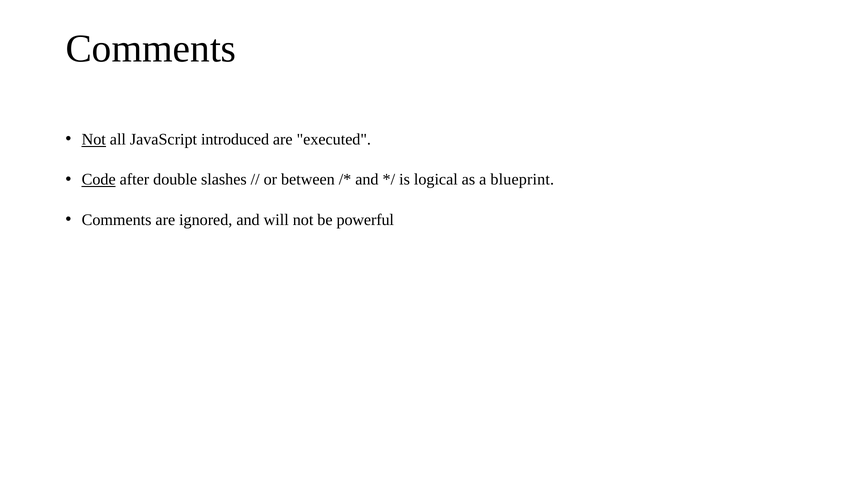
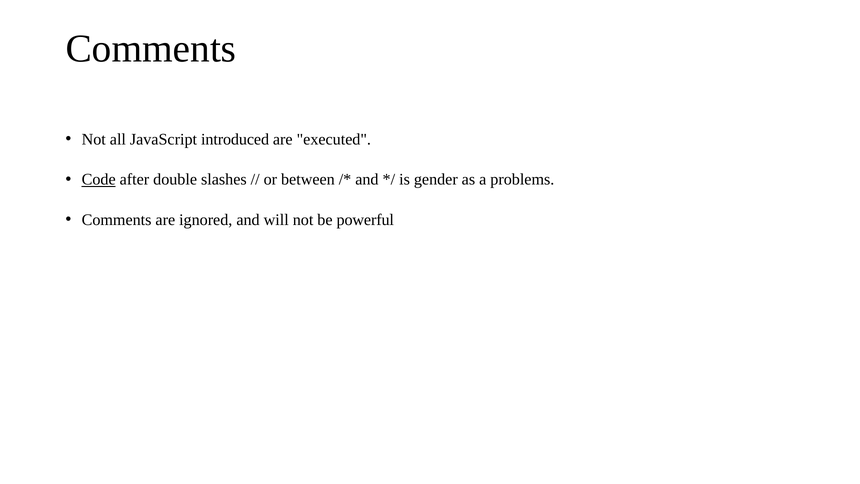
Not underline: present -> none (94, 139)
logical: logical -> gender (436, 180)
blueprint: blueprint -> problems (522, 180)
